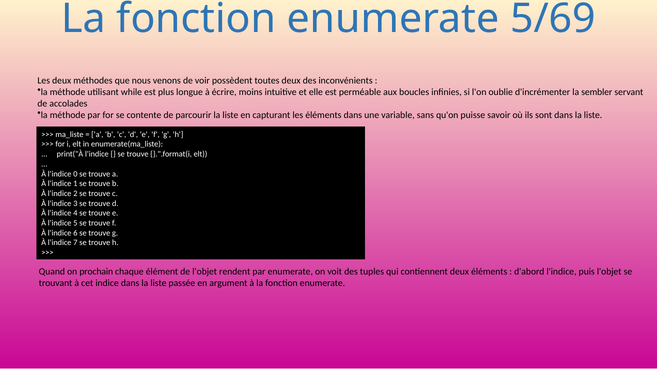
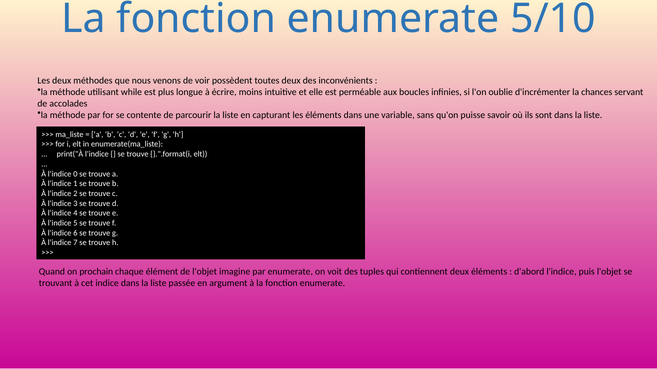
5/69: 5/69 -> 5/10 (553, 19)
sembler: sembler -> chances (597, 92)
rendent: rendent -> imagine (235, 272)
